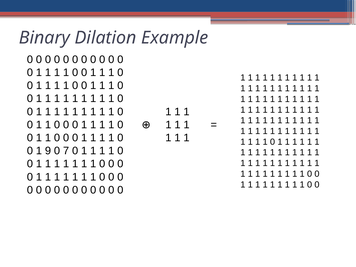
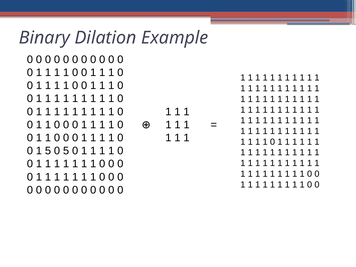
1 9: 9 -> 5 (48, 151)
0 7: 7 -> 5 (66, 151)
